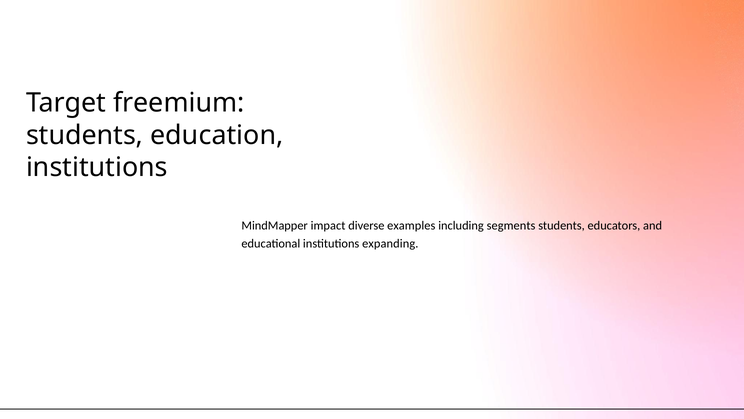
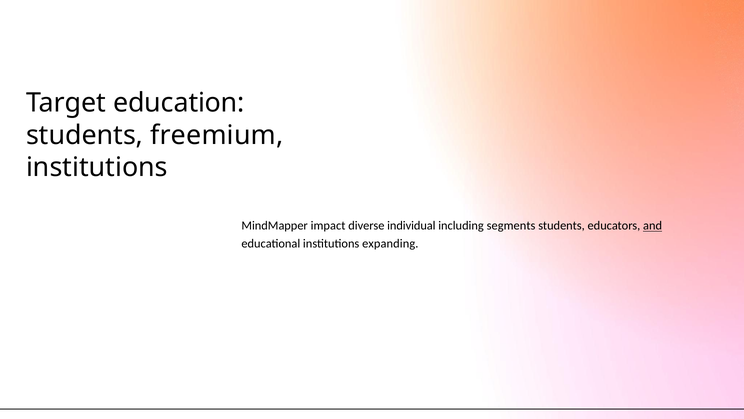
freemium: freemium -> education (179, 103)
education: education -> freemium (217, 135)
examples: examples -> individual (411, 226)
and underline: none -> present (653, 226)
